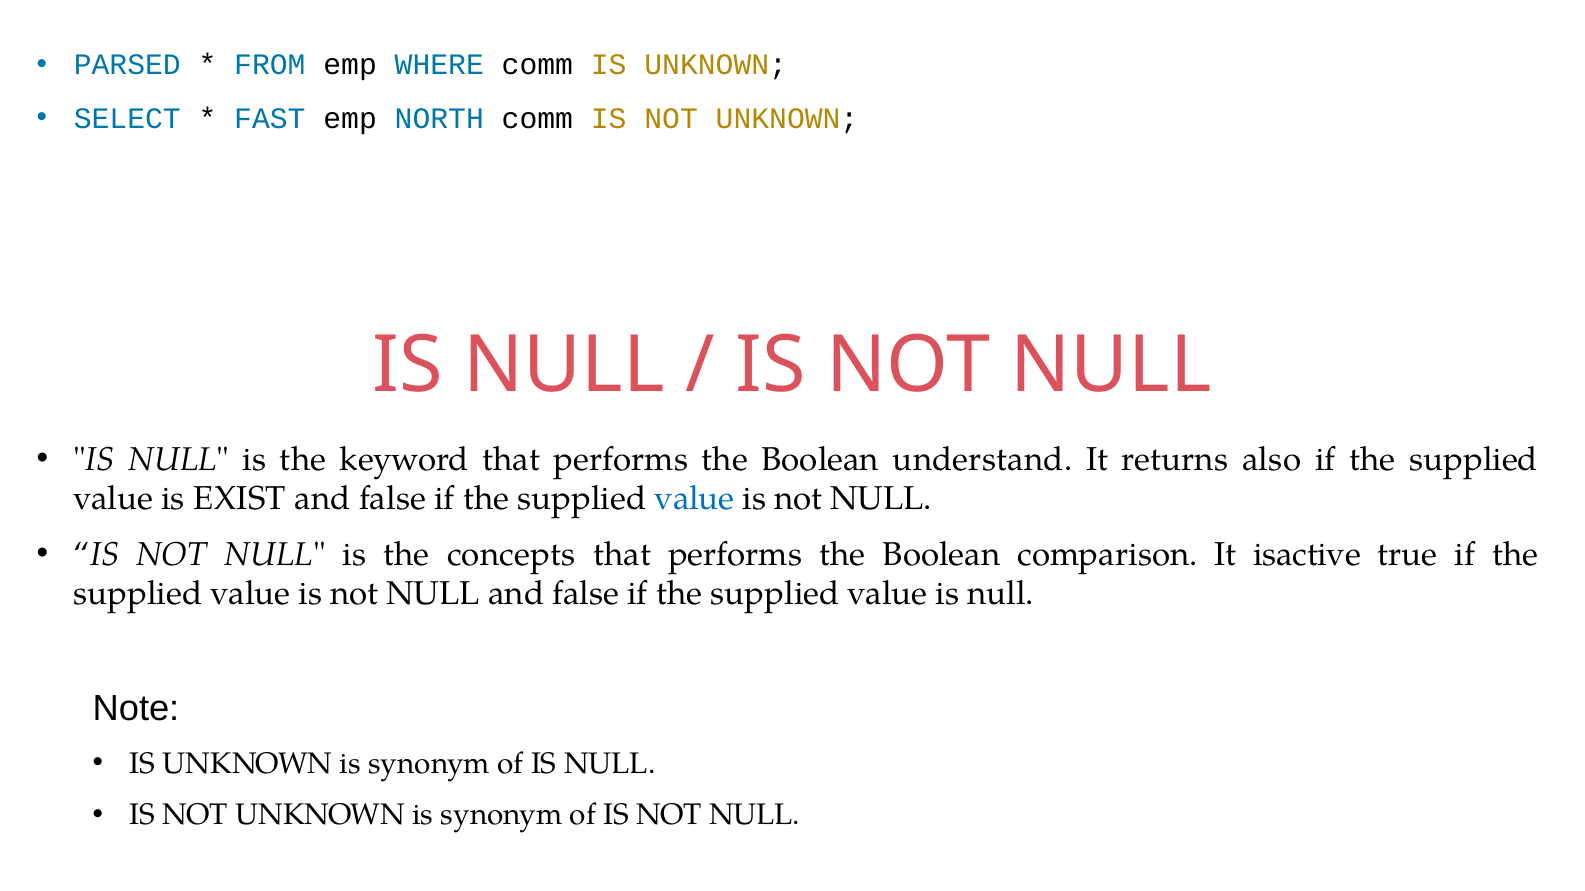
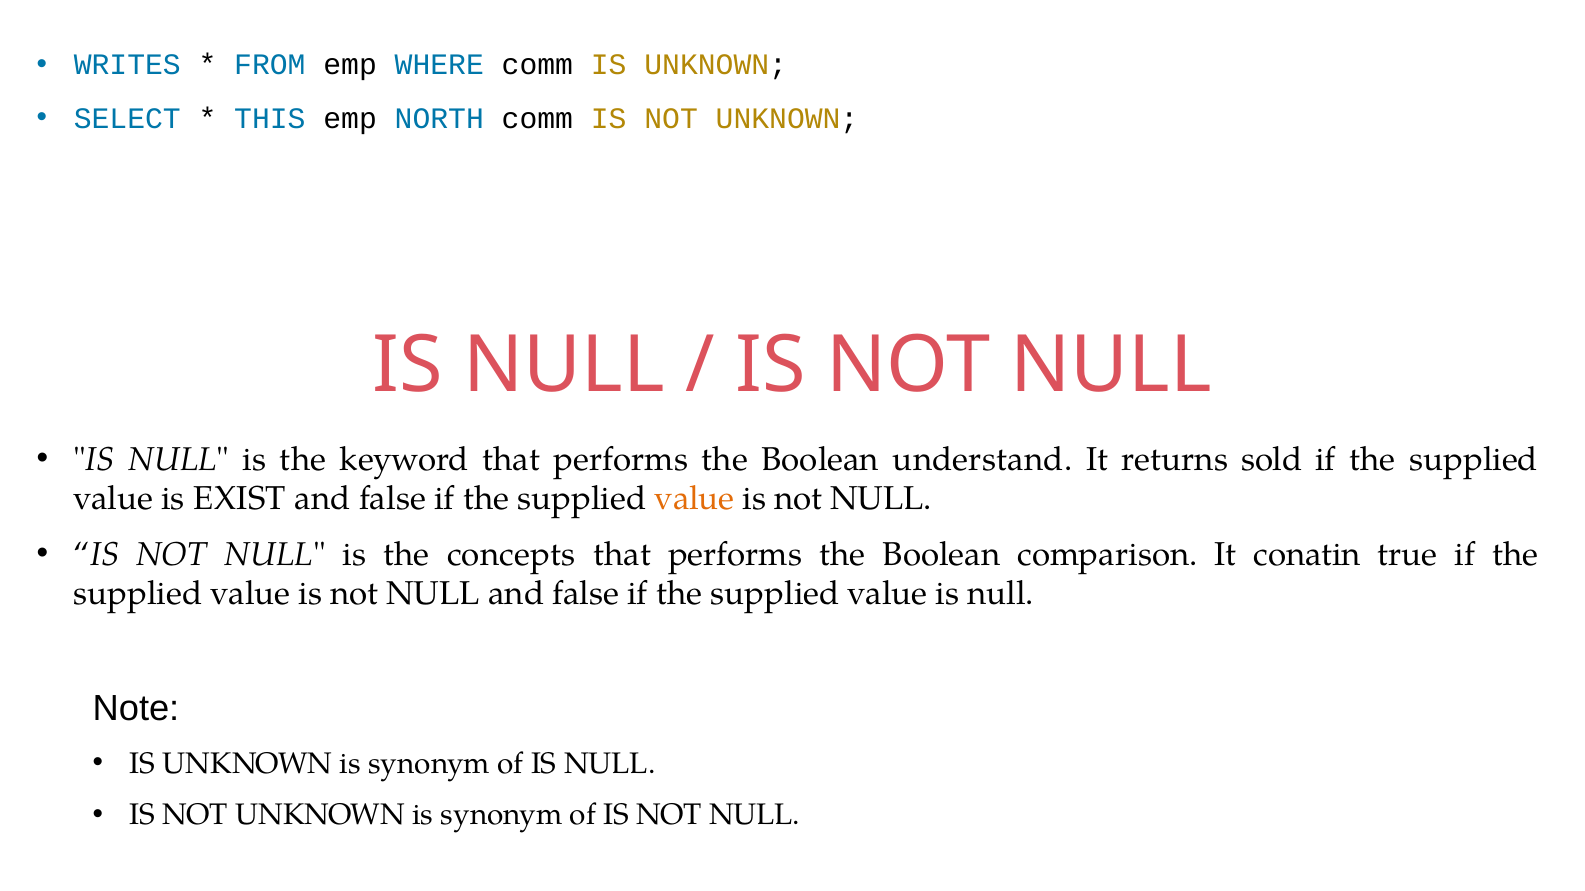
PARSED: PARSED -> WRITES (127, 65)
FAST: FAST -> THIS (270, 119)
also: also -> sold (1272, 460)
value colour: blue -> orange (695, 499)
isactive: isactive -> conatin (1307, 555)
